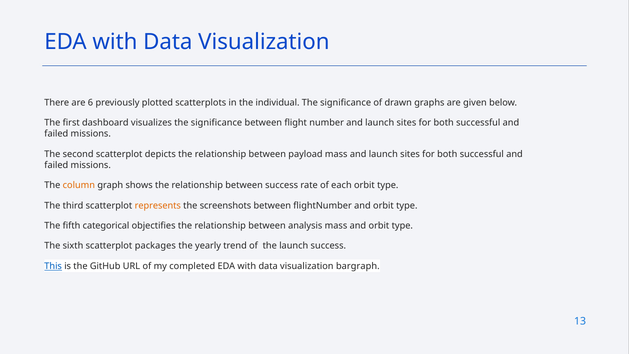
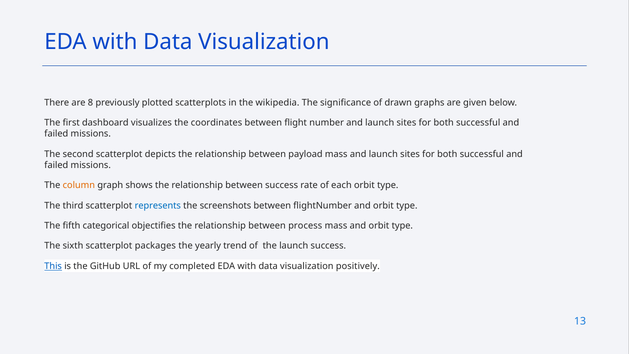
6: 6 -> 8 (90, 103)
individual: individual -> wikipedia (277, 103)
visualizes the significance: significance -> coordinates (217, 123)
represents colour: orange -> blue (158, 205)
analysis: analysis -> process (305, 226)
bargraph: bargraph -> positively (358, 266)
